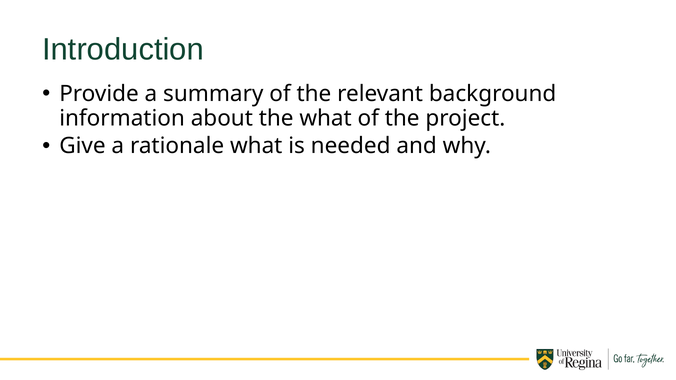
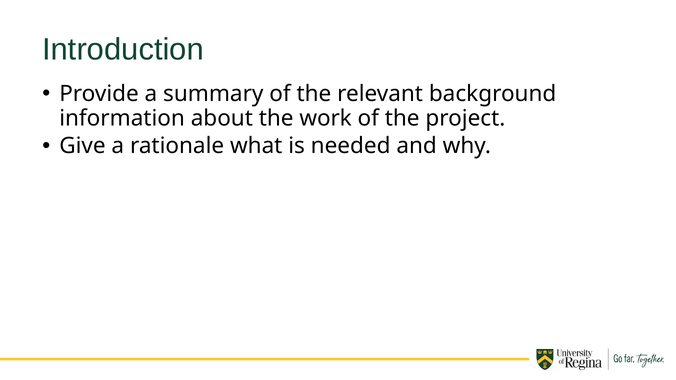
the what: what -> work (326, 118)
